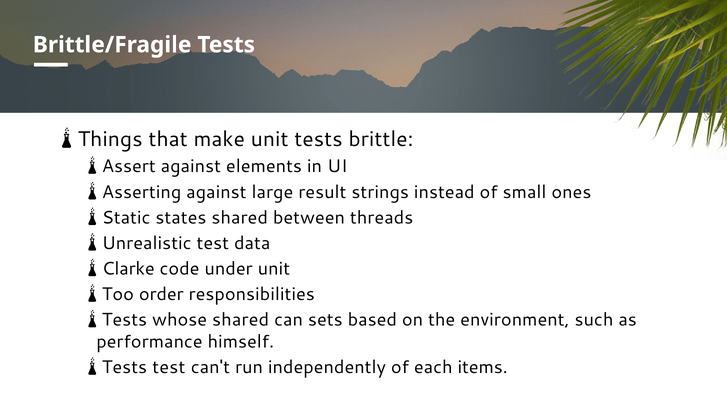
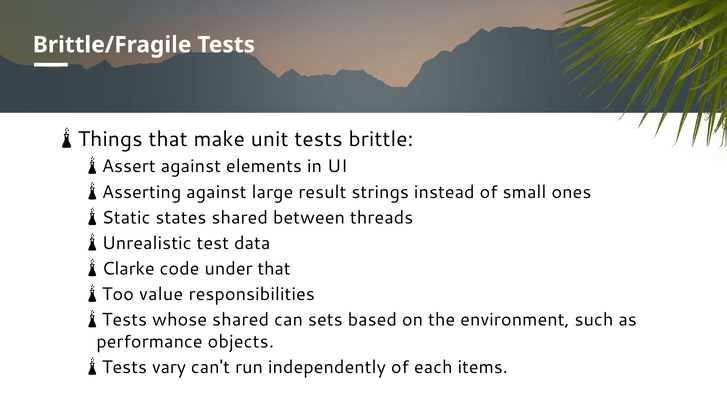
under unit: unit -> that (274, 269)
order: order -> value (161, 294)
himself: himself -> objects (241, 342)
Tests test: test -> vary (169, 367)
